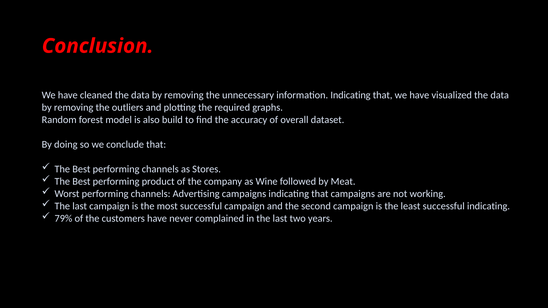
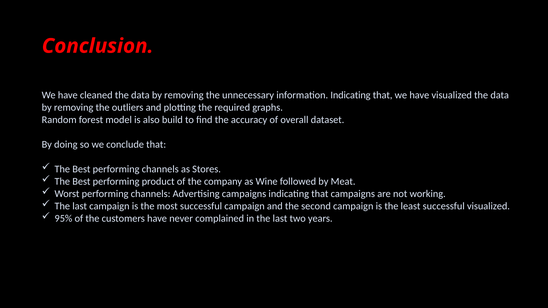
successful indicating: indicating -> visualized (488, 206)
79%: 79% -> 95% (63, 219)
